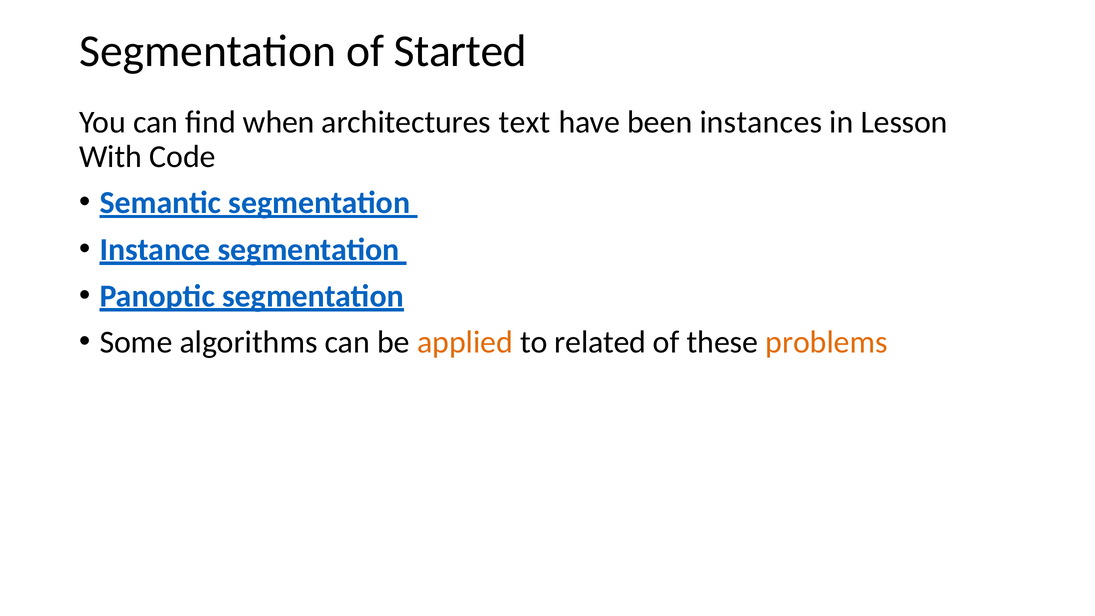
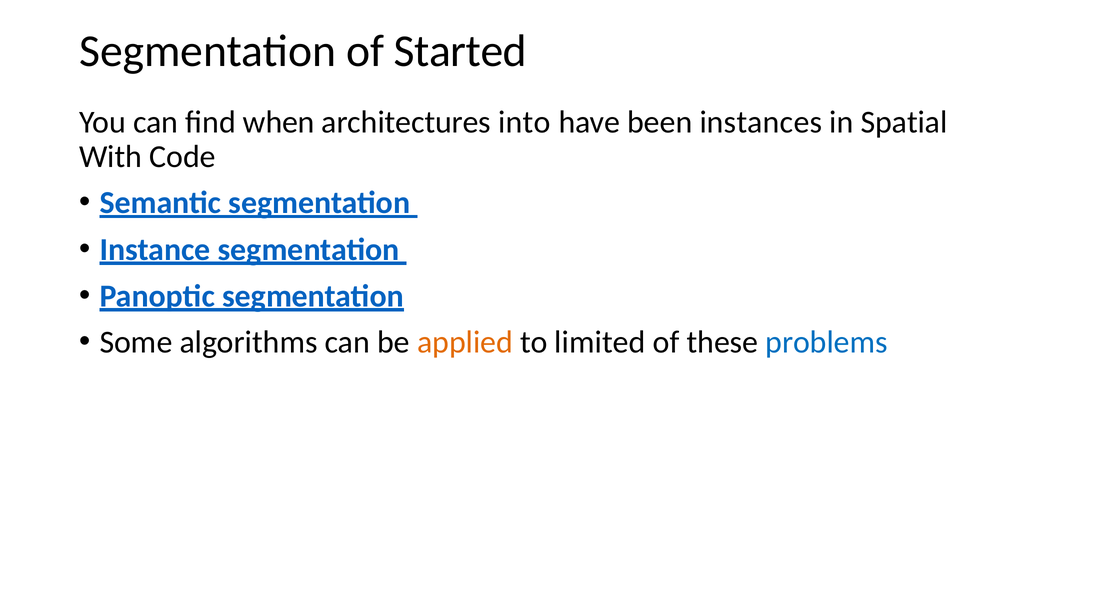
text: text -> into (525, 122)
Lesson: Lesson -> Spatial (904, 122)
related: related -> limited (600, 342)
problems colour: orange -> blue (827, 342)
